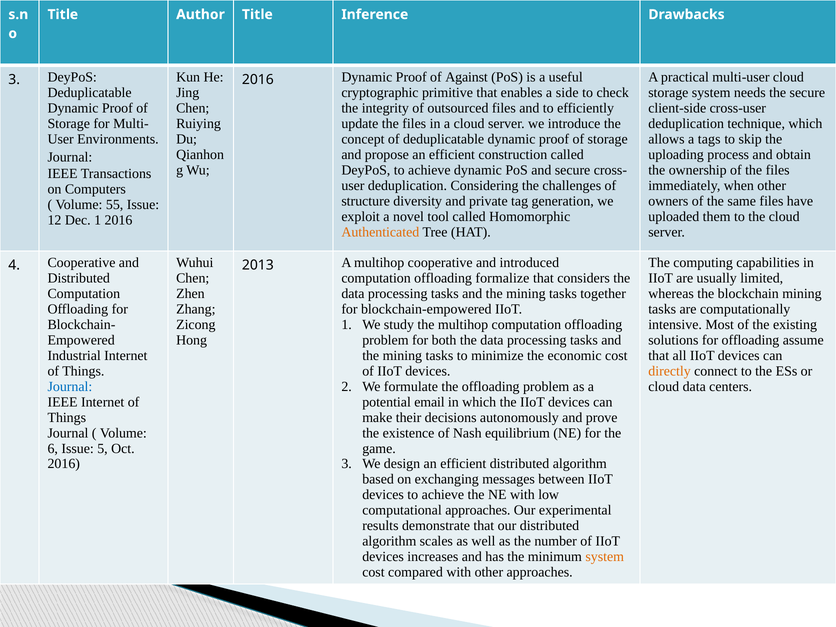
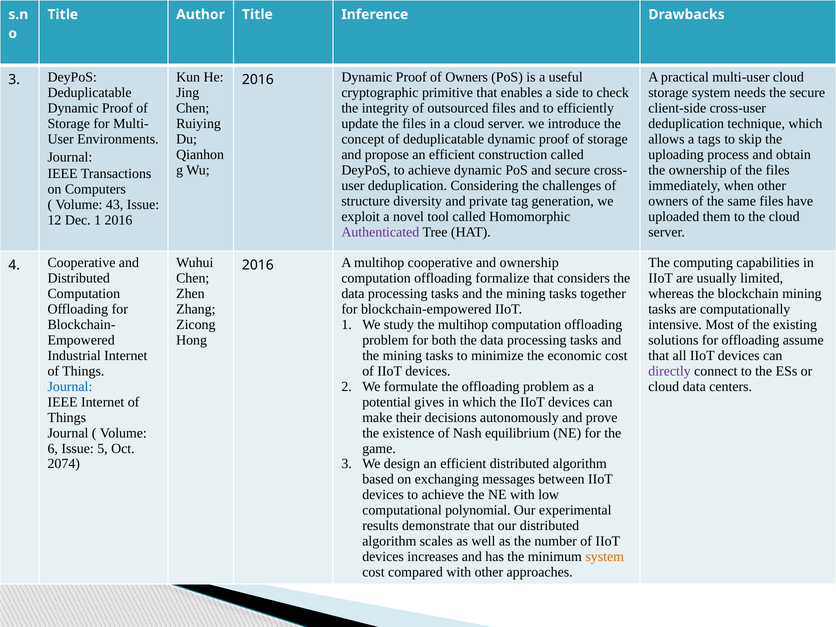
of Against: Against -> Owners (467, 77)
55: 55 -> 43 (115, 205)
Authenticated colour: orange -> purple (380, 232)
2013: 2013 -> 2016 (258, 265)
and introduced: introduced -> ownership (529, 263)
directly colour: orange -> purple (670, 371)
email: email -> gives (429, 402)
2016: 2016 -> 2074 (64, 464)
computational approaches: approaches -> polynomial (478, 510)
